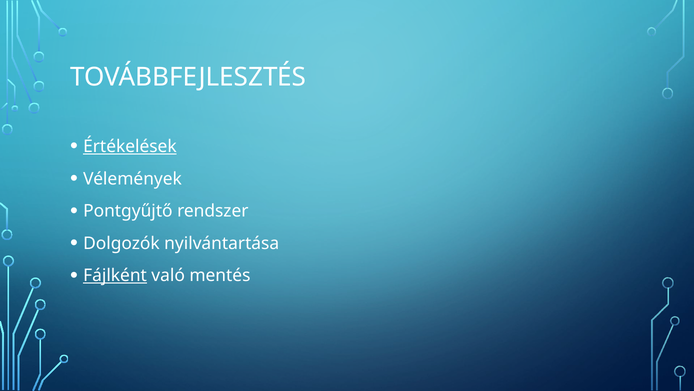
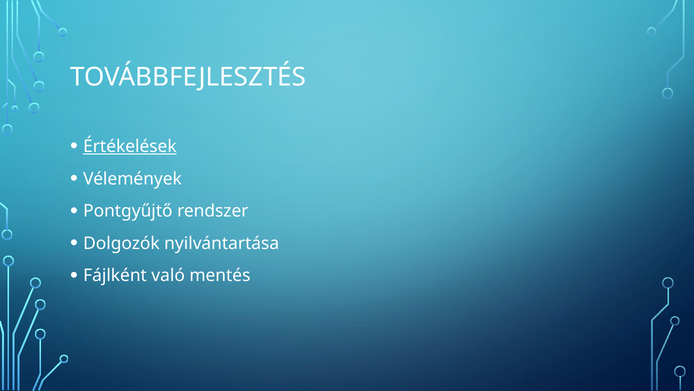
Fájlként underline: present -> none (115, 275)
